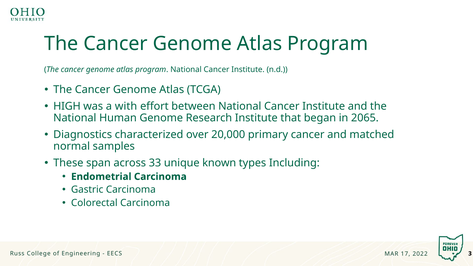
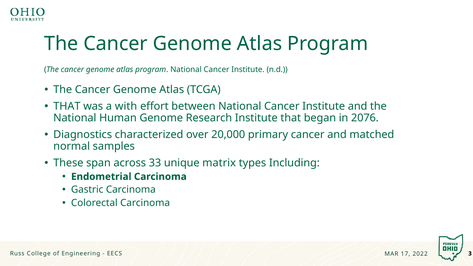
HIGH: HIGH -> THAT (67, 106)
2065: 2065 -> 2076 (365, 118)
known: known -> matrix (219, 163)
